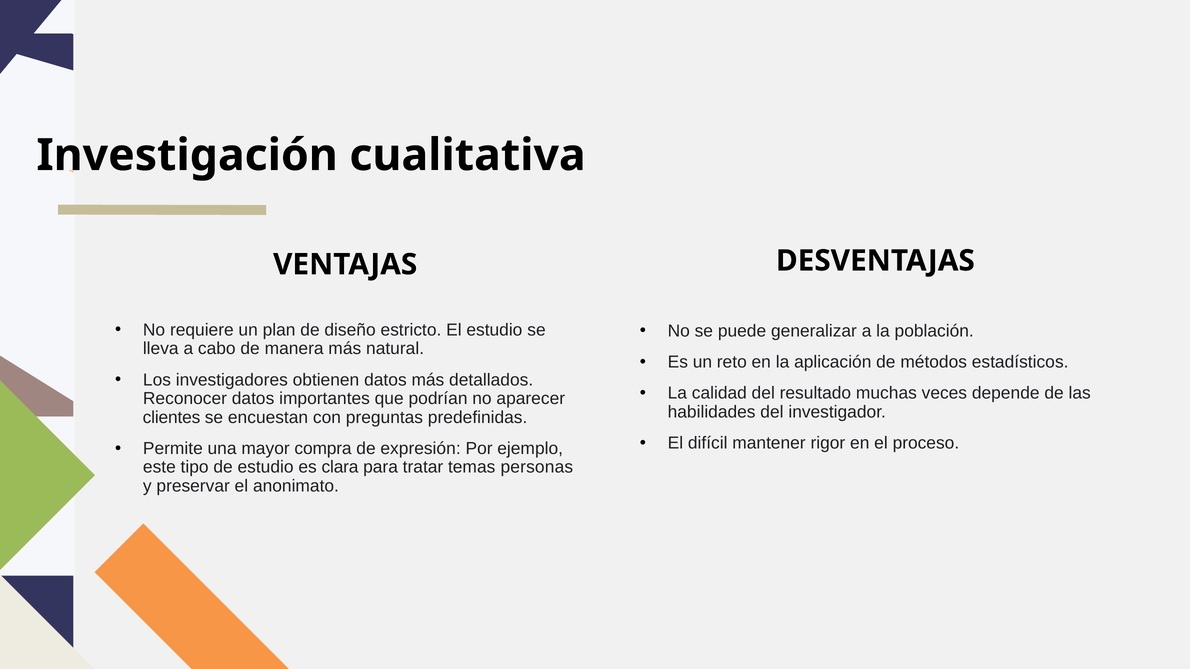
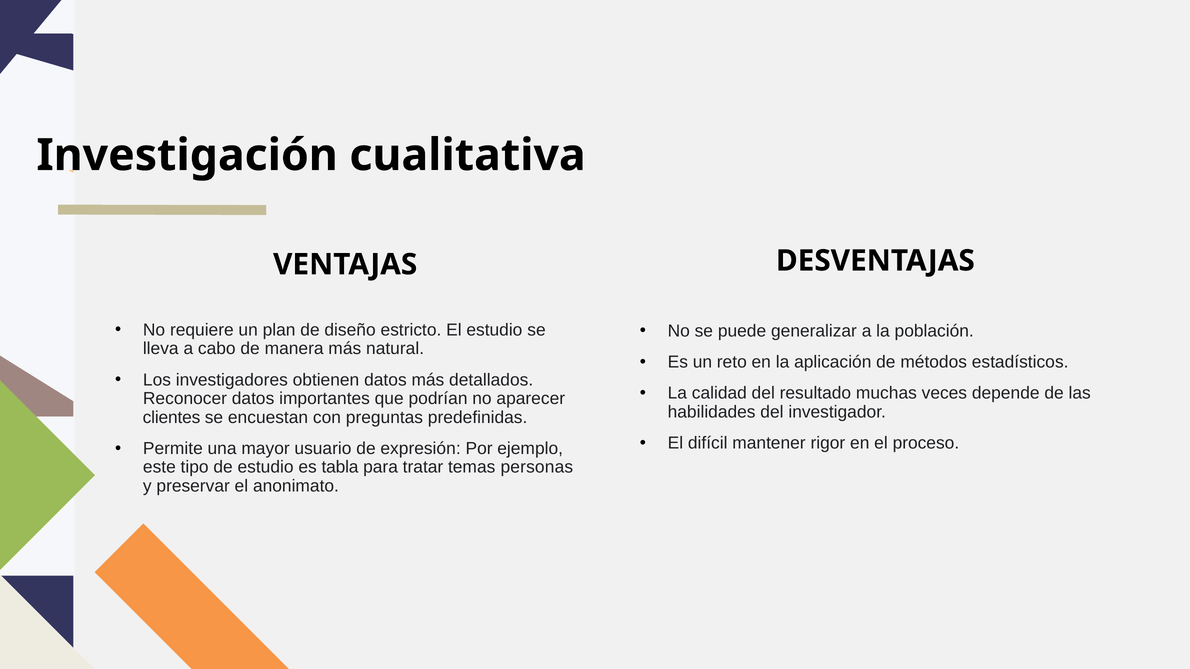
compra: compra -> usuario (323, 449)
clara: clara -> tabla (340, 467)
